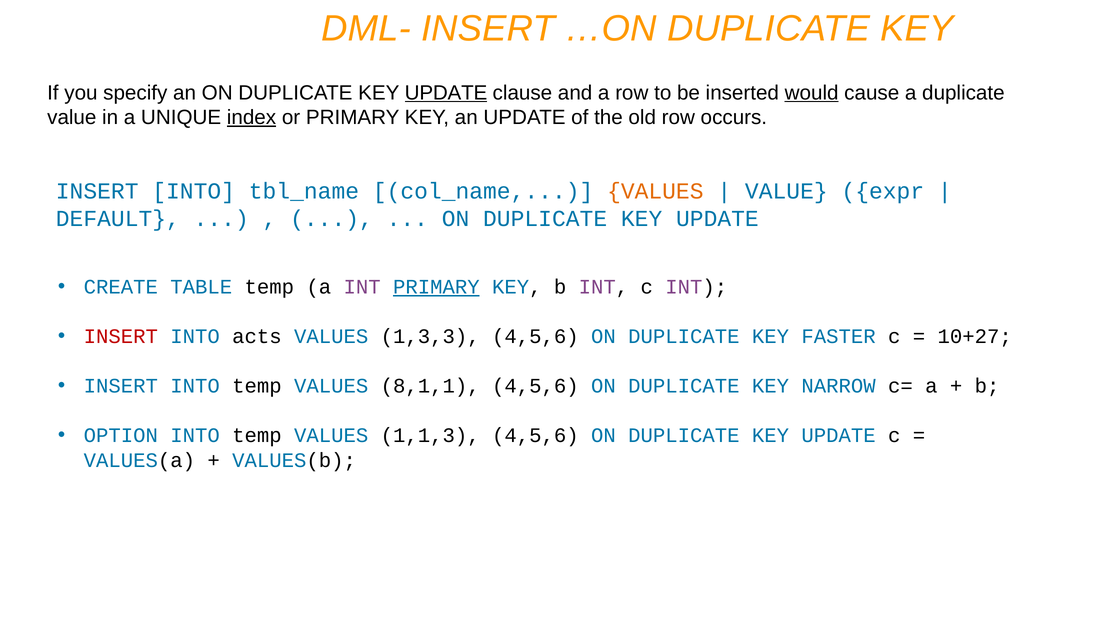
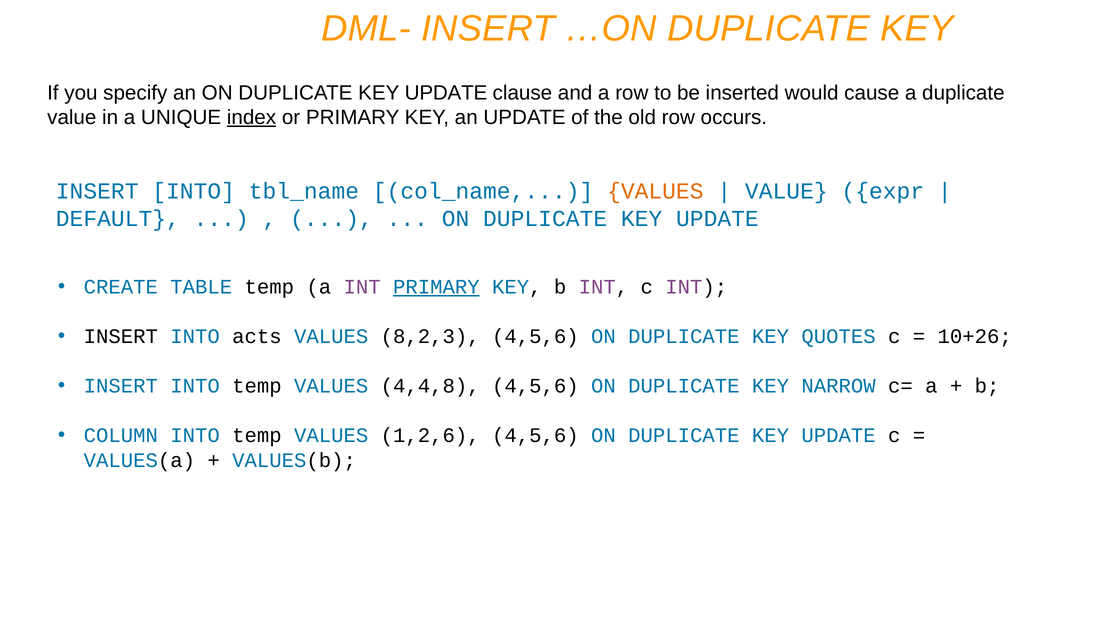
UPDATE underline: present -> none (446, 93)
would underline: present -> none (812, 93)
INSERT colour: red -> black (121, 336)
1,3,3: 1,3,3 -> 8,2,3 (430, 336)
FASTER: FASTER -> QUOTES (839, 336)
10+27: 10+27 -> 10+26 (975, 336)
8,1,1: 8,1,1 -> 4,4,8 (430, 386)
OPTION: OPTION -> COLUMN (121, 435)
1,1,3: 1,1,3 -> 1,2,6 (430, 435)
